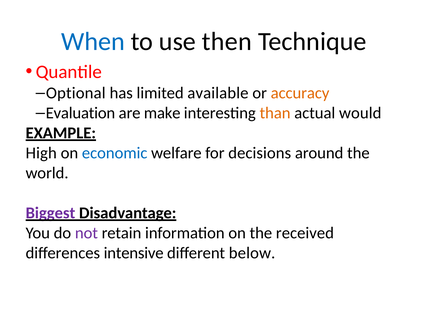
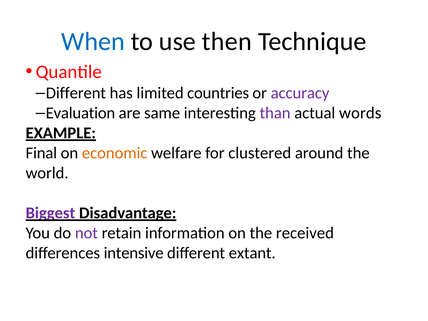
Optional: Optional -> Different (76, 93)
available: available -> countries (218, 93)
accuracy colour: orange -> purple (300, 93)
make: make -> same (162, 113)
than colour: orange -> purple (275, 113)
would: would -> words (360, 113)
High: High -> Final (41, 153)
economic colour: blue -> orange (115, 153)
decisions: decisions -> clustered (260, 153)
below: below -> extant (252, 253)
